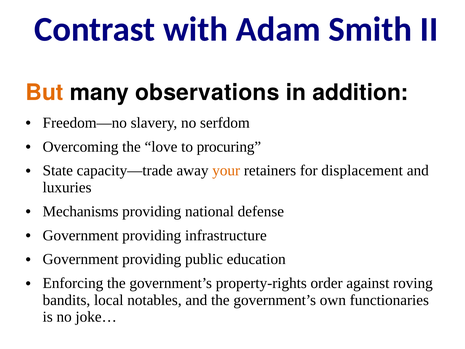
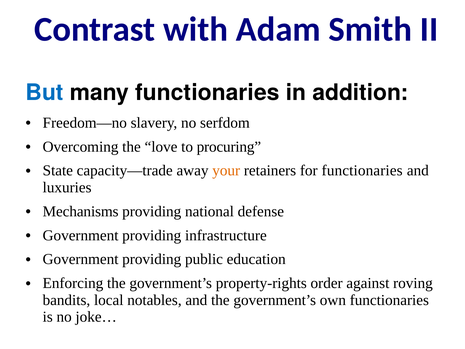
But colour: orange -> blue (45, 93)
many observations: observations -> functionaries (207, 93)
for displacement: displacement -> functionaries (362, 171)
